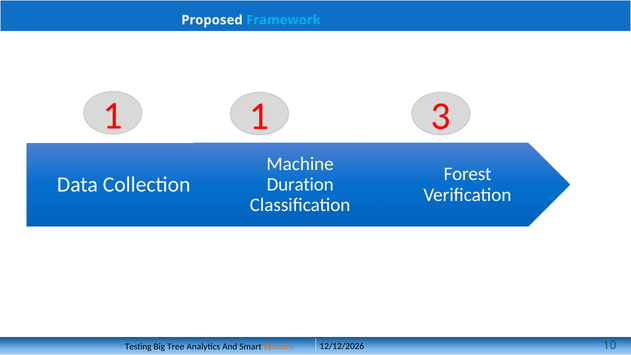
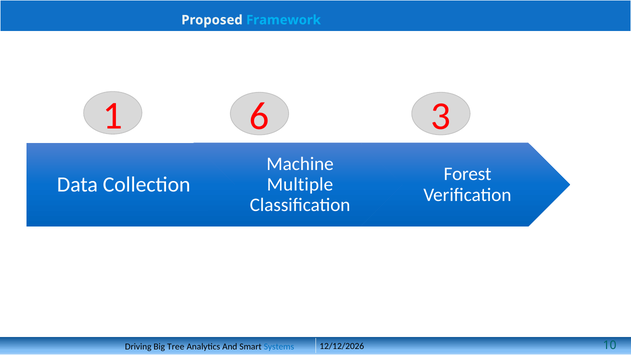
1 1: 1 -> 6 (259, 116)
Duration: Duration -> Multiple (300, 184)
Testing: Testing -> Driving (138, 347)
Systems colour: orange -> blue (279, 347)
